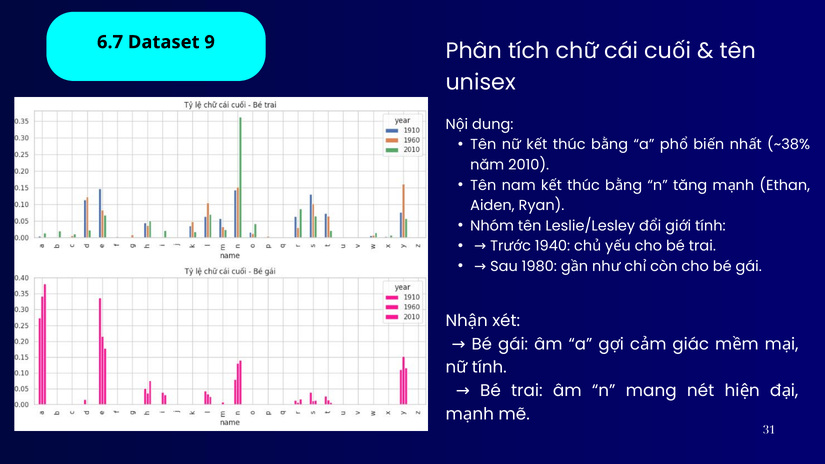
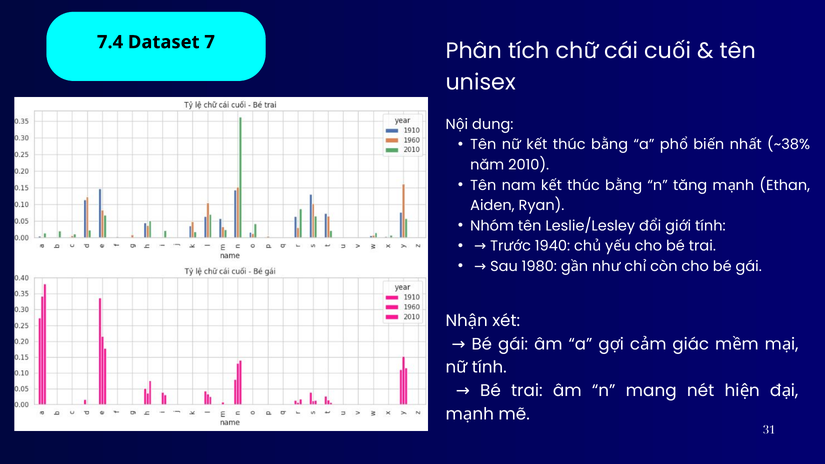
6.7: 6.7 -> 7.4 (110, 42)
9: 9 -> 7 (210, 42)
